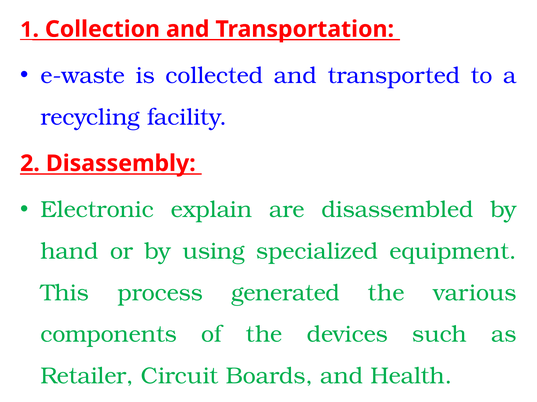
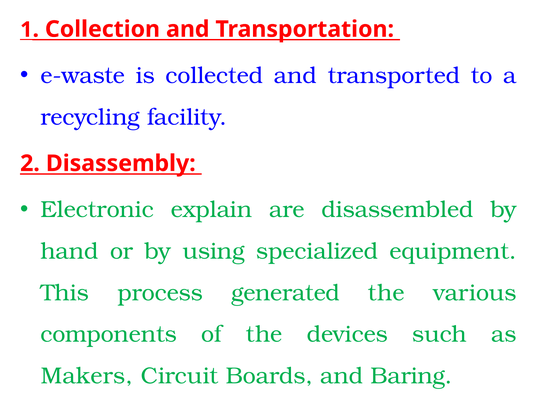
Retailer: Retailer -> Makers (87, 377)
Health: Health -> Baring (411, 377)
